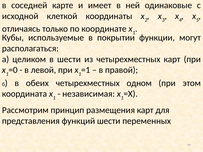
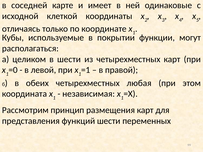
одном: одном -> любая (139, 83)
